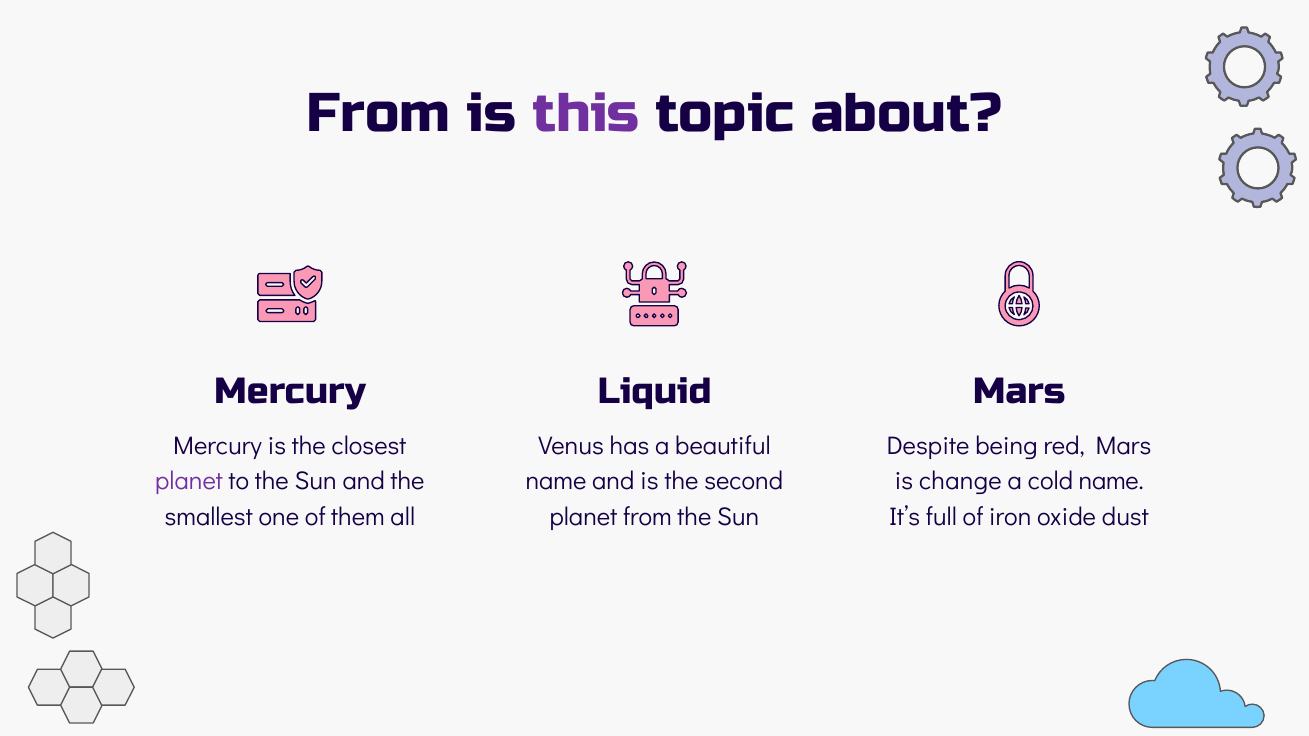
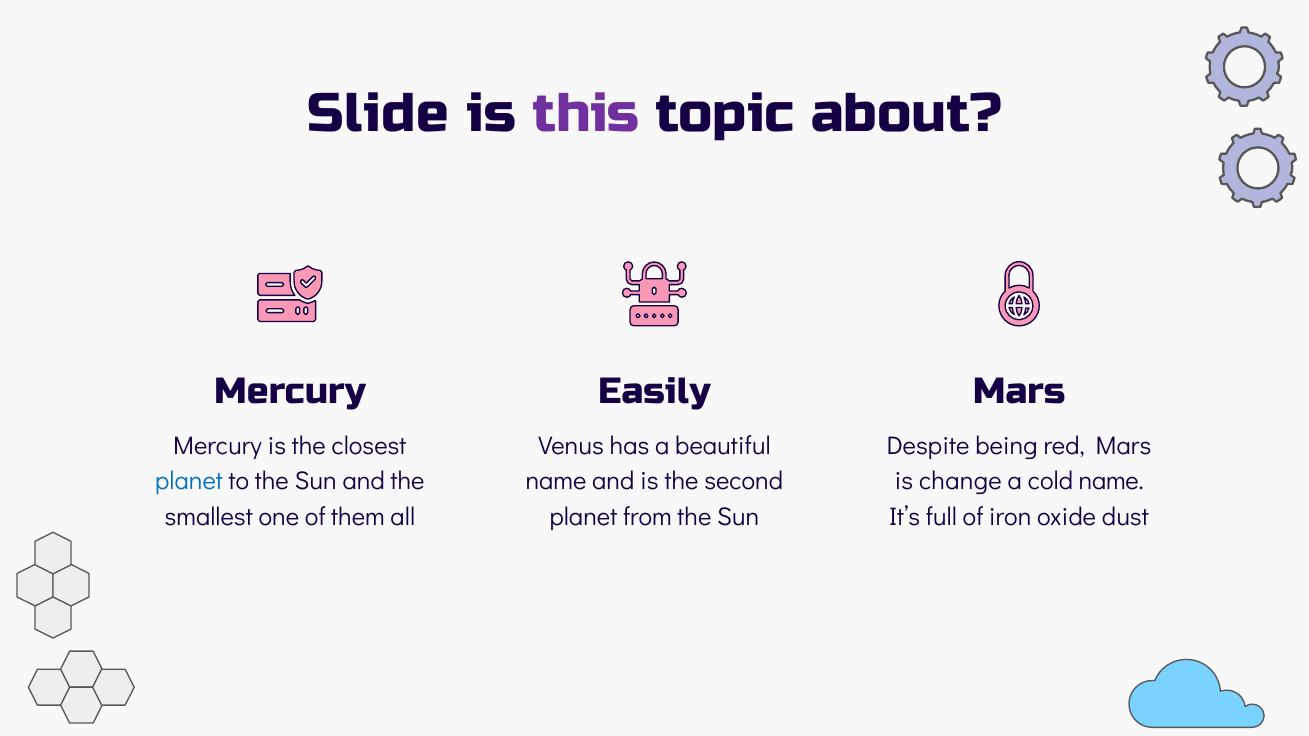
From: From -> Slide (378, 113)
Liquid: Liquid -> Easily (654, 392)
planet colour: purple -> blue (189, 482)
